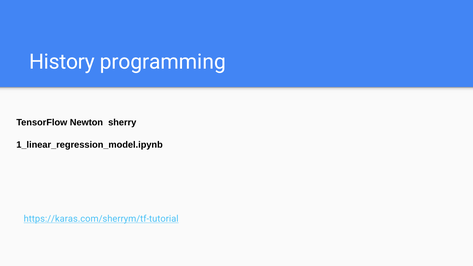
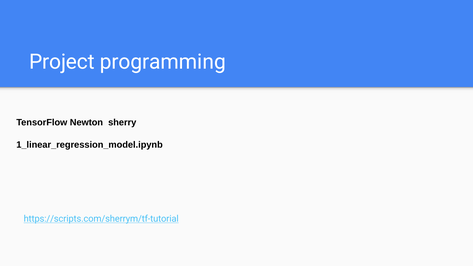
History: History -> Project (62, 62)
https://karas.com/sherrym/tf-tutorial: https://karas.com/sherrym/tf-tutorial -> https://scripts.com/sherrym/tf-tutorial (101, 219)
